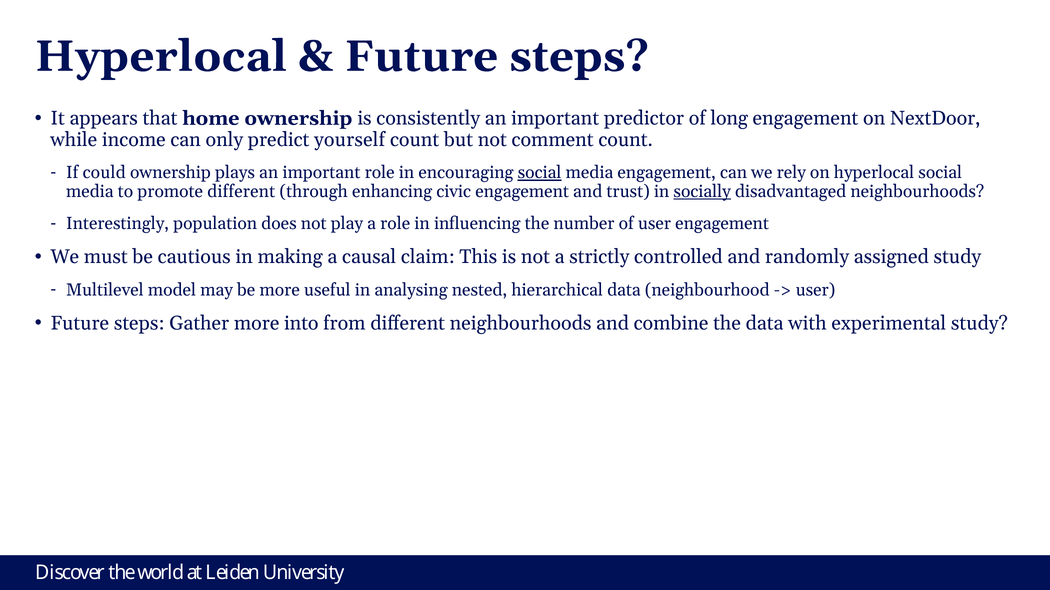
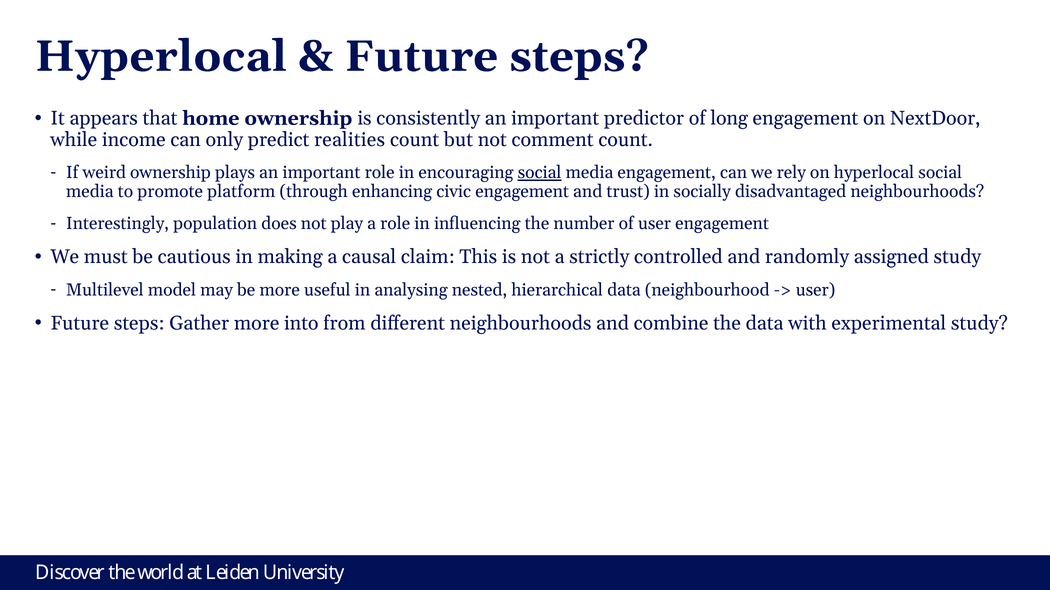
yourself: yourself -> realities (350, 140)
could: could -> weird (104, 173)
promote different: different -> platform (241, 192)
socially underline: present -> none (702, 192)
